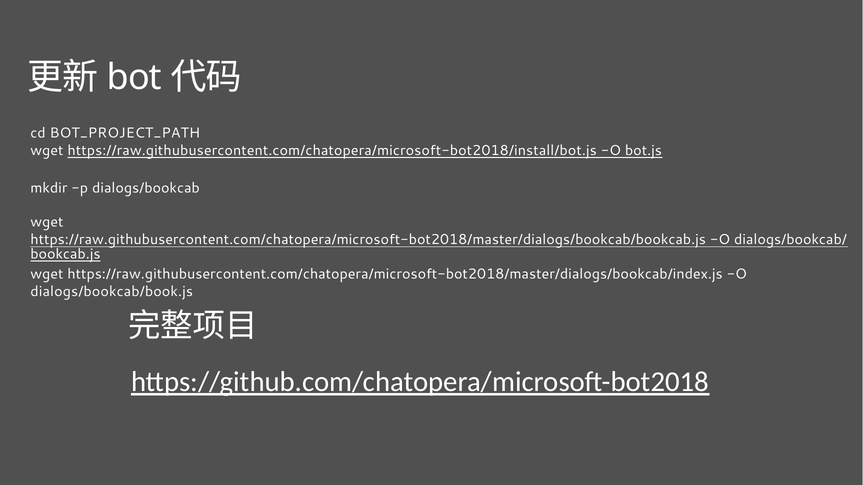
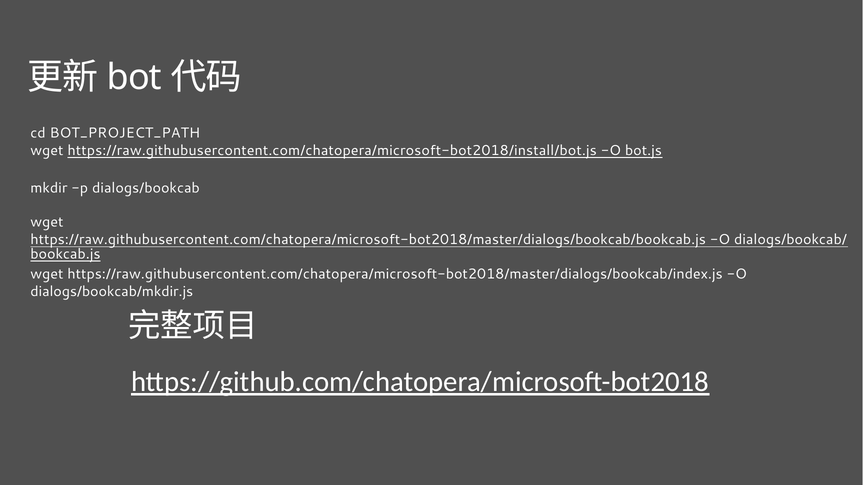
dialogs/bookcab/book.js: dialogs/bookcab/book.js -> dialogs/bookcab/mkdir.js (112, 292)
